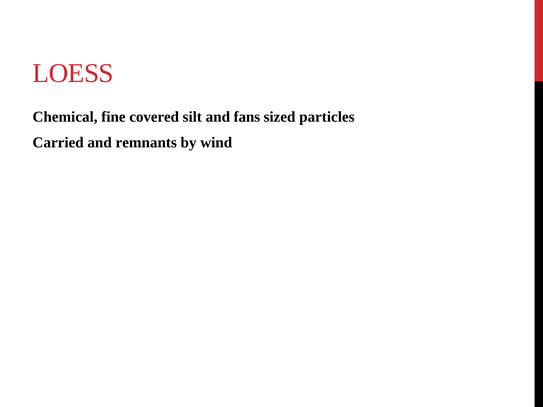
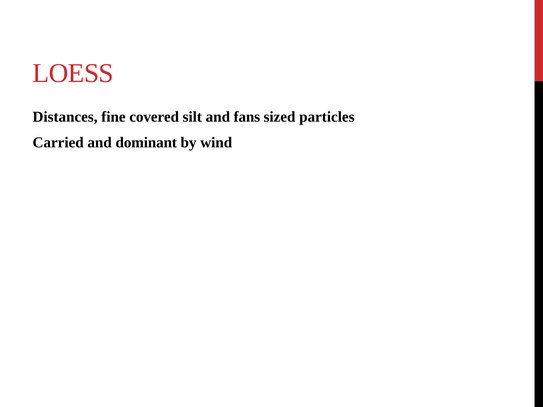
Chemical: Chemical -> Distances (65, 117)
remnants: remnants -> dominant (146, 143)
